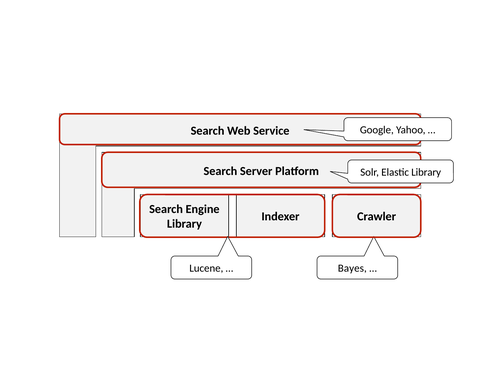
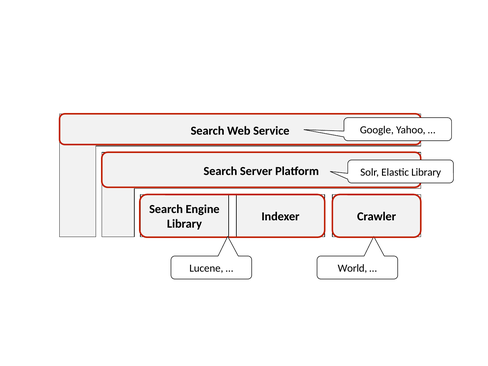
Bayes: Bayes -> World (352, 268)
